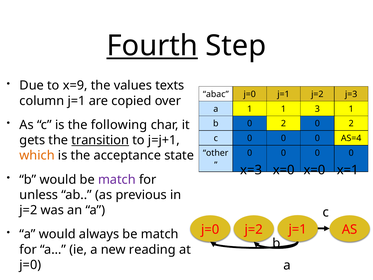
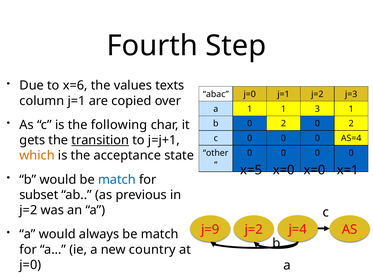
Fourth underline: present -> none (152, 46)
x=9: x=9 -> x=6 (75, 85)
x=3: x=3 -> x=5 (251, 170)
match colour: purple -> blue (117, 179)
unless: unless -> subset (39, 195)
j=0: j=0 -> j=9 (210, 229)
j=2 j=1: j=1 -> j=4 (298, 229)
reading: reading -> country (152, 249)
